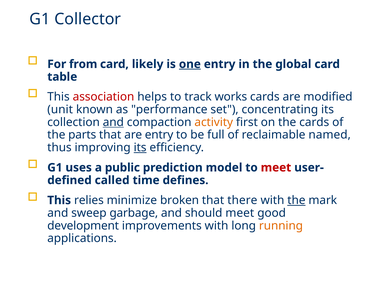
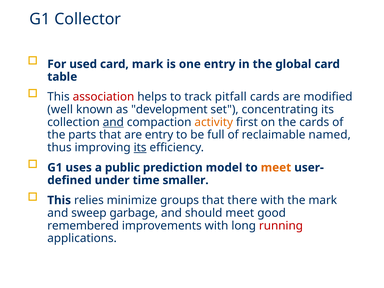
from: from -> used (83, 64)
card likely: likely -> mark (148, 64)
one underline: present -> none (190, 64)
works: works -> pitfall (231, 97)
unit: unit -> well (60, 110)
performance: performance -> development (169, 110)
meet colour: red -> orange (276, 168)
called: called -> under (112, 180)
defines: defines -> smaller (186, 180)
broken: broken -> groups (180, 200)
the underline: present -> none (296, 200)
development: development -> remembered (83, 226)
running colour: orange -> red (281, 226)
